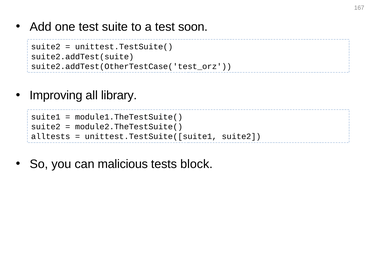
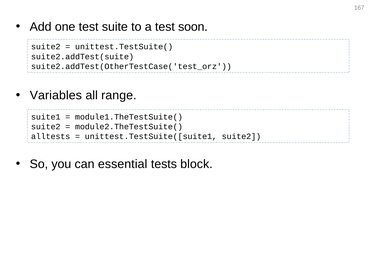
Improving: Improving -> Variables (56, 95)
library: library -> range (119, 95)
malicious: malicious -> essential (123, 164)
